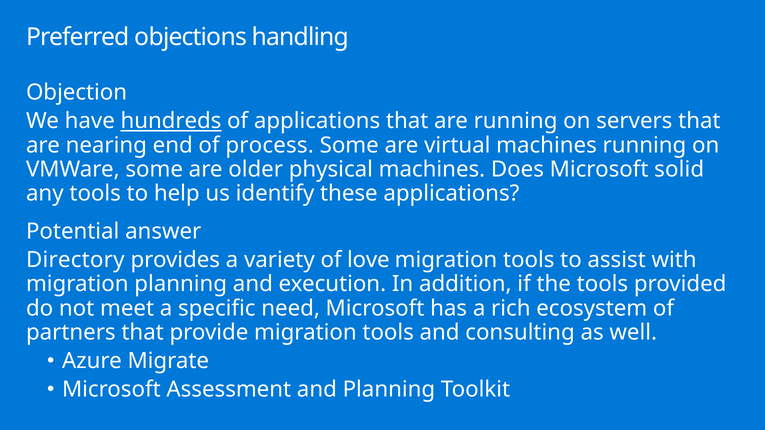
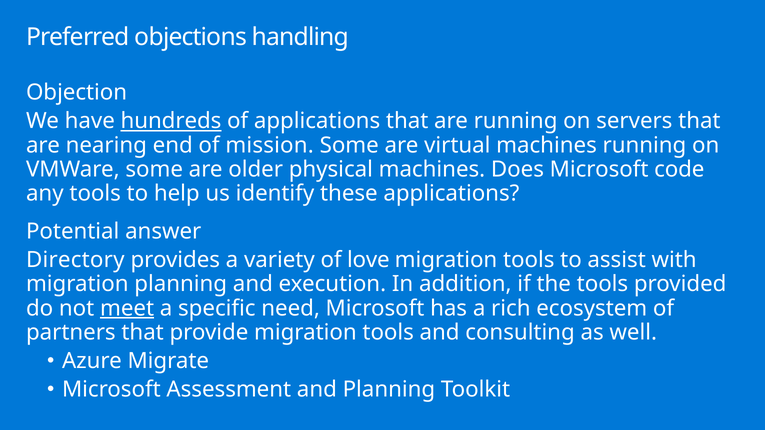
process: process -> mission (270, 145)
solid: solid -> code (679, 169)
meet underline: none -> present (127, 308)
